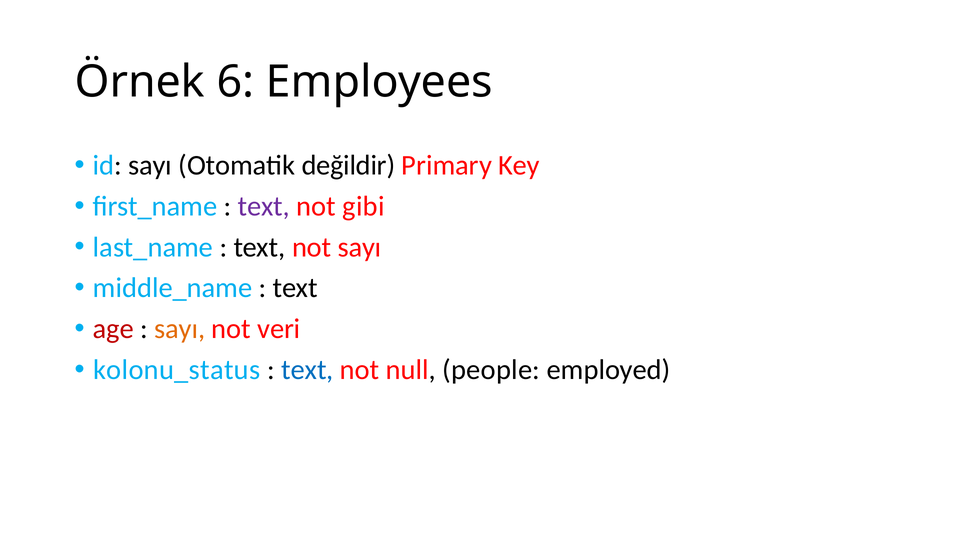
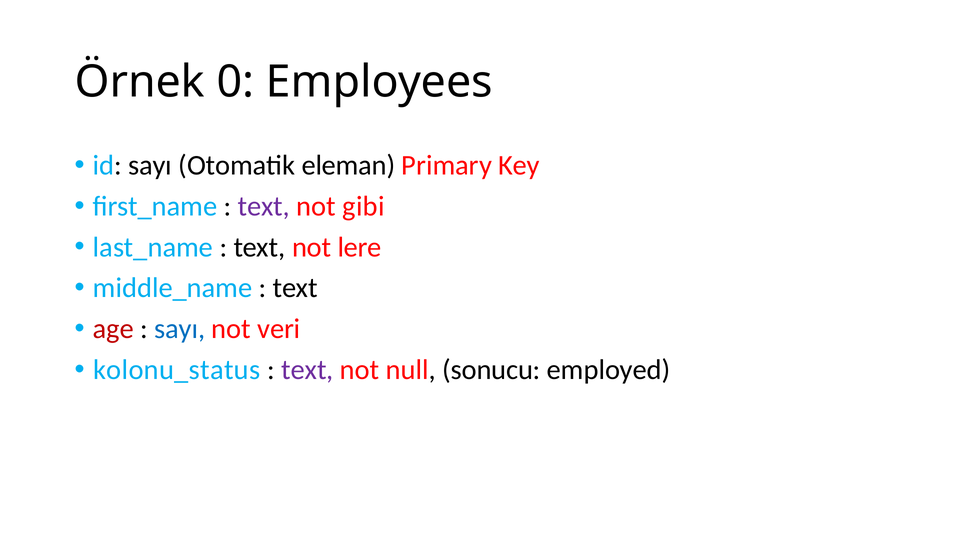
6: 6 -> 0 (235, 82)
değildir: değildir -> eleman (348, 165)
not sayı: sayı -> lere (360, 247)
sayı colour: orange -> blue (180, 329)
text colour: blue -> purple (307, 370)
people: people -> sonucu (491, 370)
